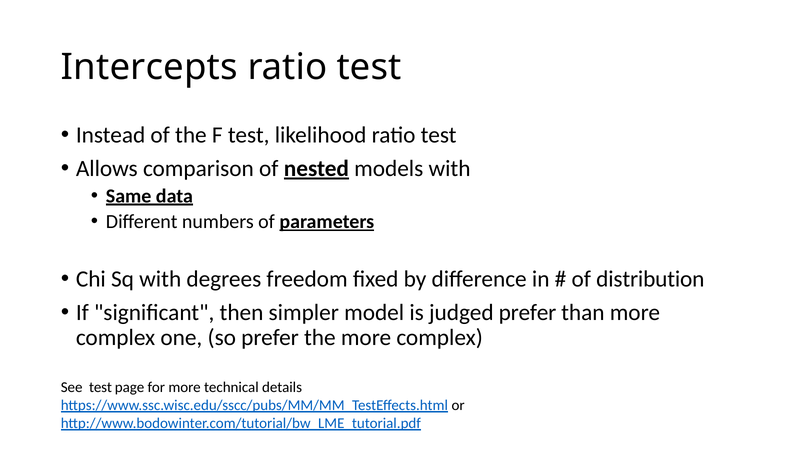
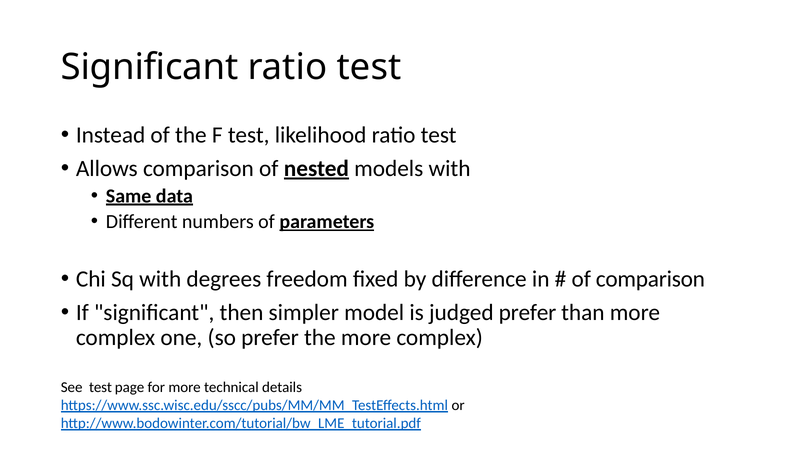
Intercepts: Intercepts -> Significant (150, 67)
of distribution: distribution -> comparison (650, 279)
